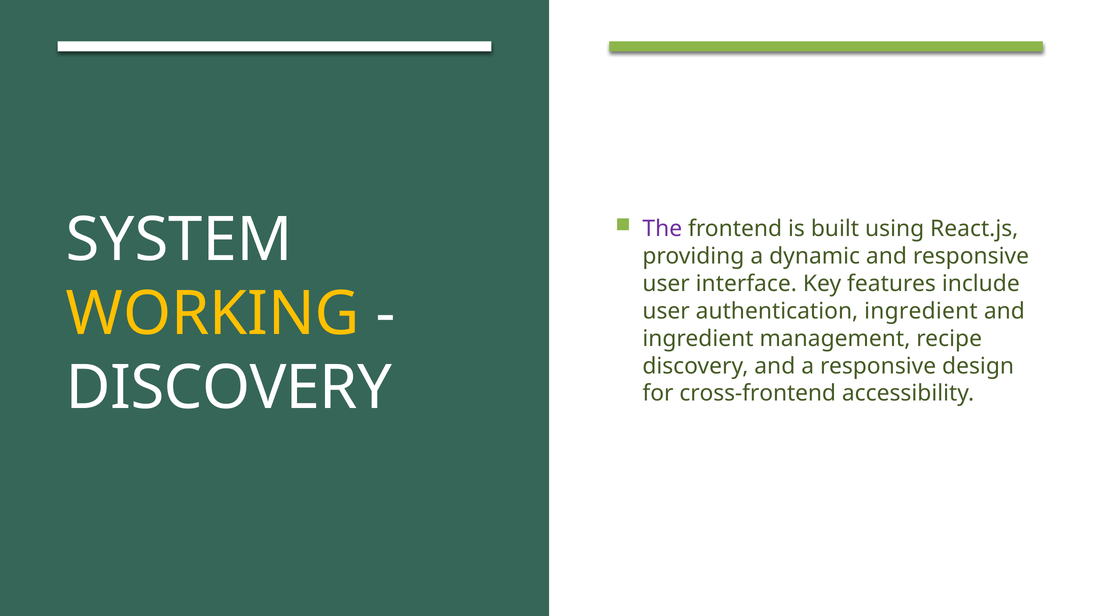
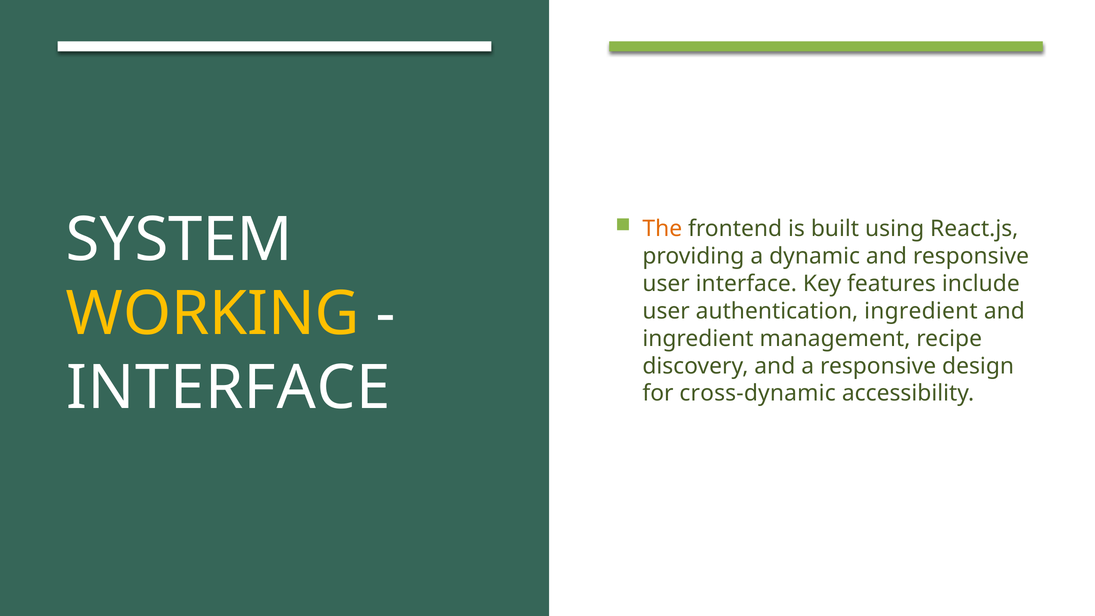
The colour: purple -> orange (662, 229)
DISCOVERY: DISCOVERY -> INTERFACE (228, 388)
cross-frontend: cross-frontend -> cross-dynamic (758, 393)
